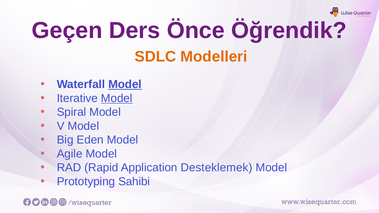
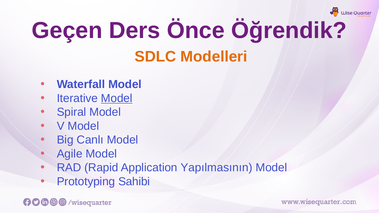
Model underline: present -> none (125, 84)
Eden: Eden -> Canlı (90, 140)
Desteklemek: Desteklemek -> Yapılmasının (217, 168)
